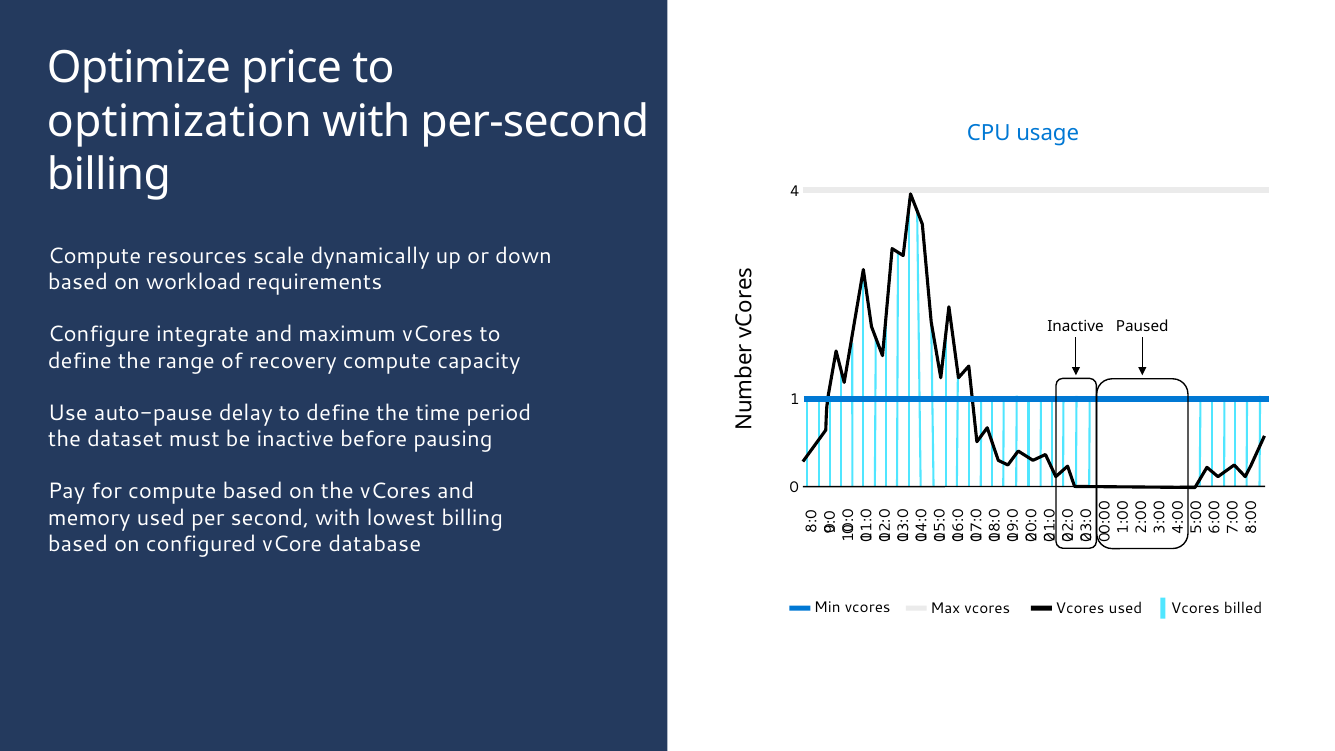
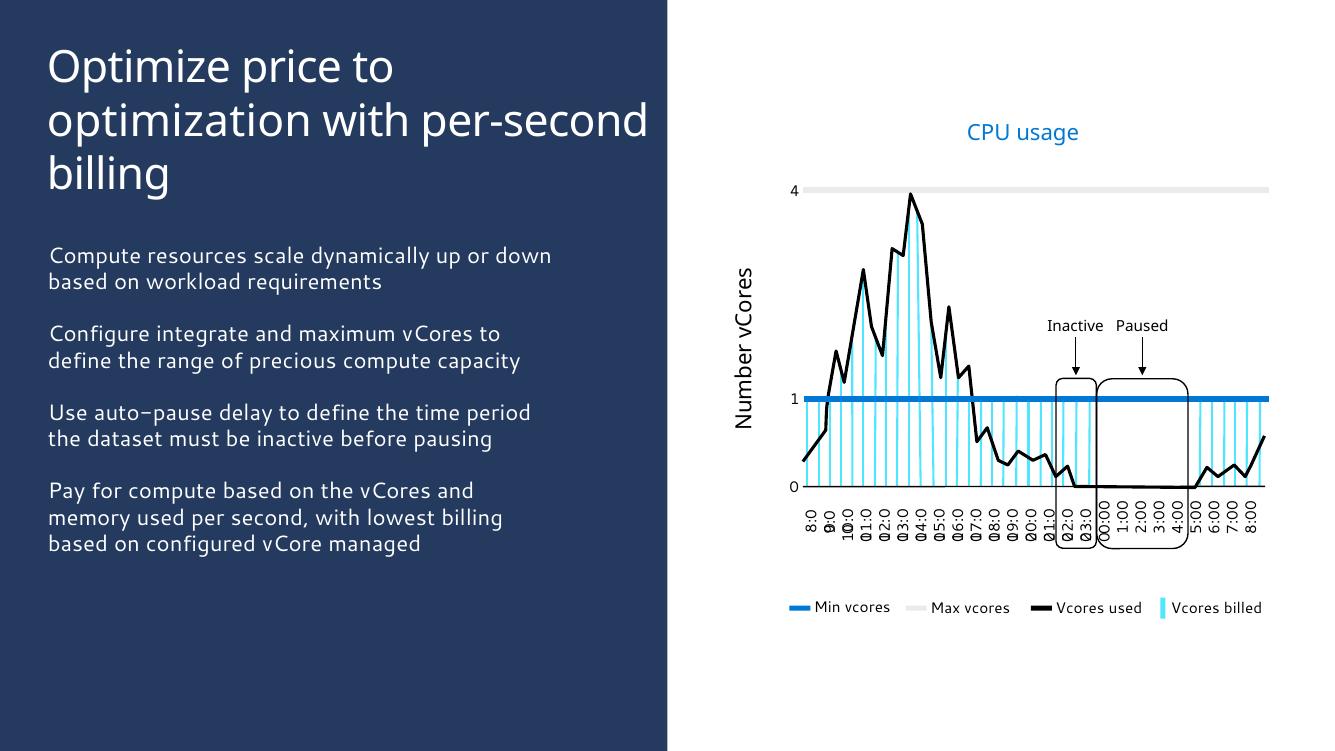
recovery: recovery -> precious (293, 361)
database: database -> managed (375, 544)
